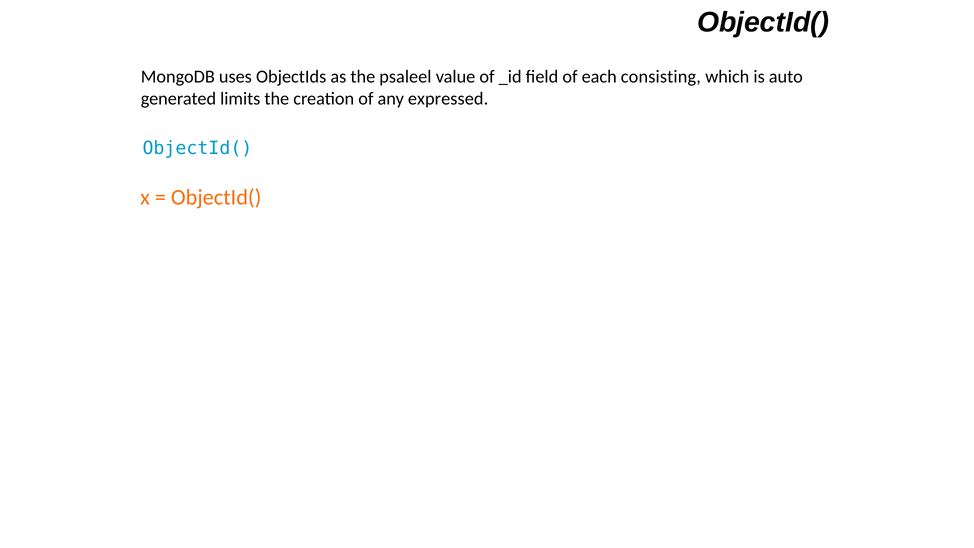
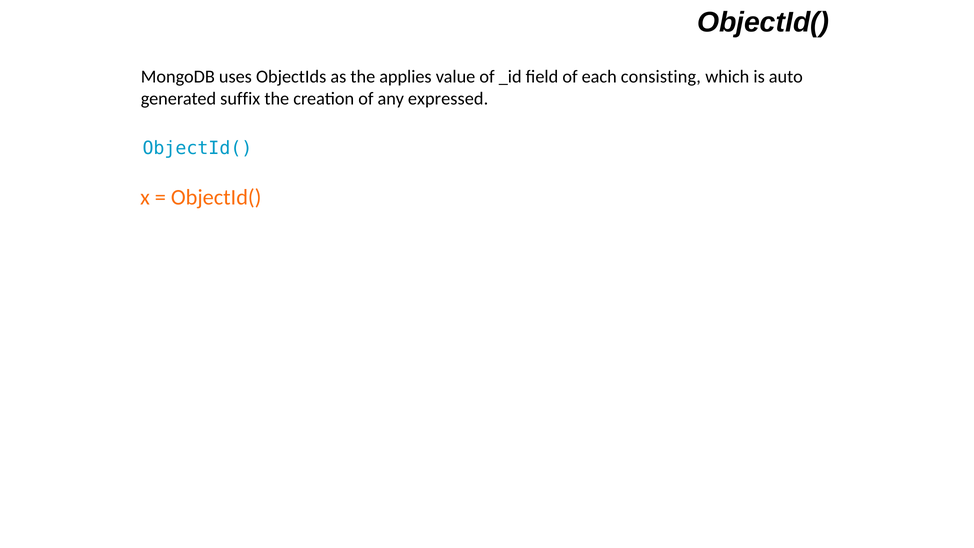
psaleel: psaleel -> applies (405, 77)
limits: limits -> suffix (240, 99)
